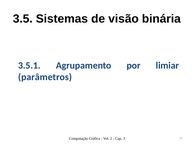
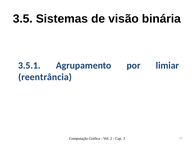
parâmetros: parâmetros -> reentrância (45, 77)
